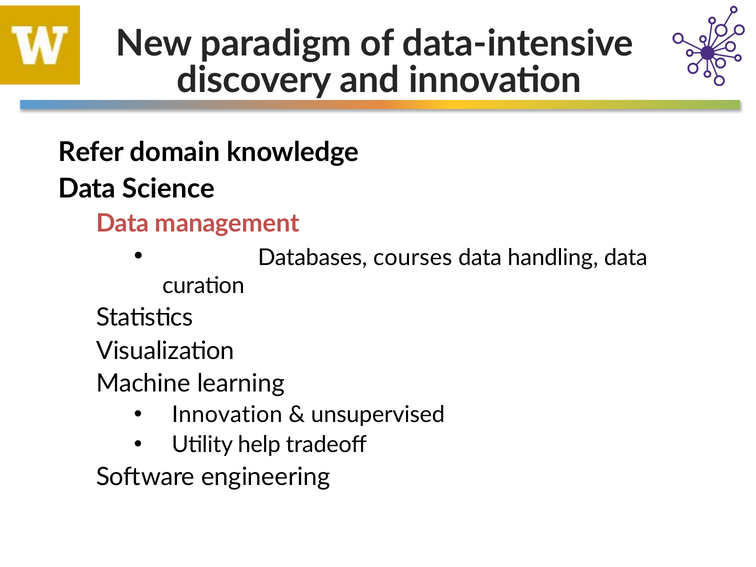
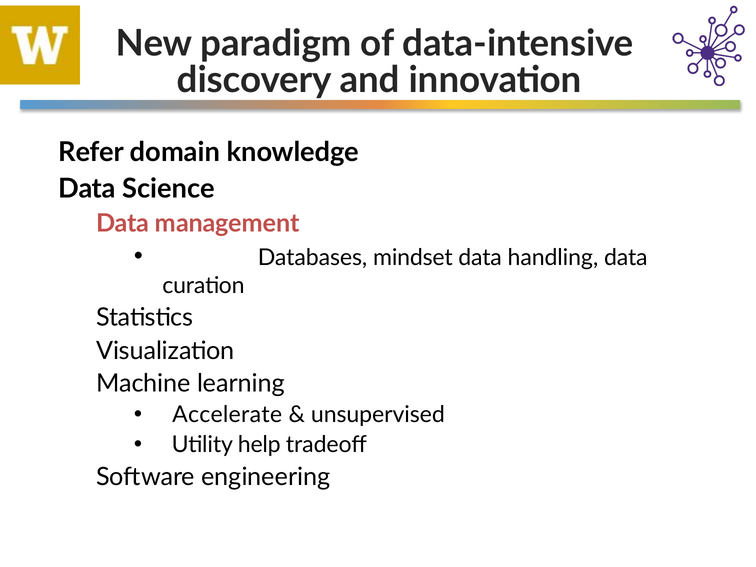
courses: courses -> mindset (413, 257)
Innovation: Innovation -> Accelerate (227, 415)
